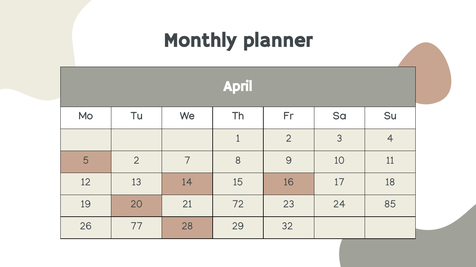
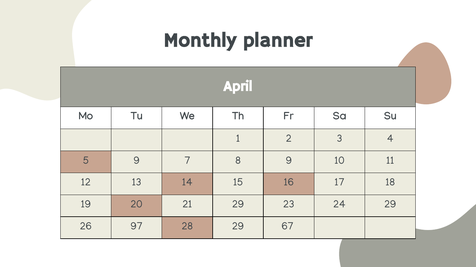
5 2: 2 -> 9 (137, 161)
21 72: 72 -> 29 (238, 205)
24 85: 85 -> 29 (390, 205)
77: 77 -> 97 (137, 227)
32: 32 -> 67 (287, 227)
